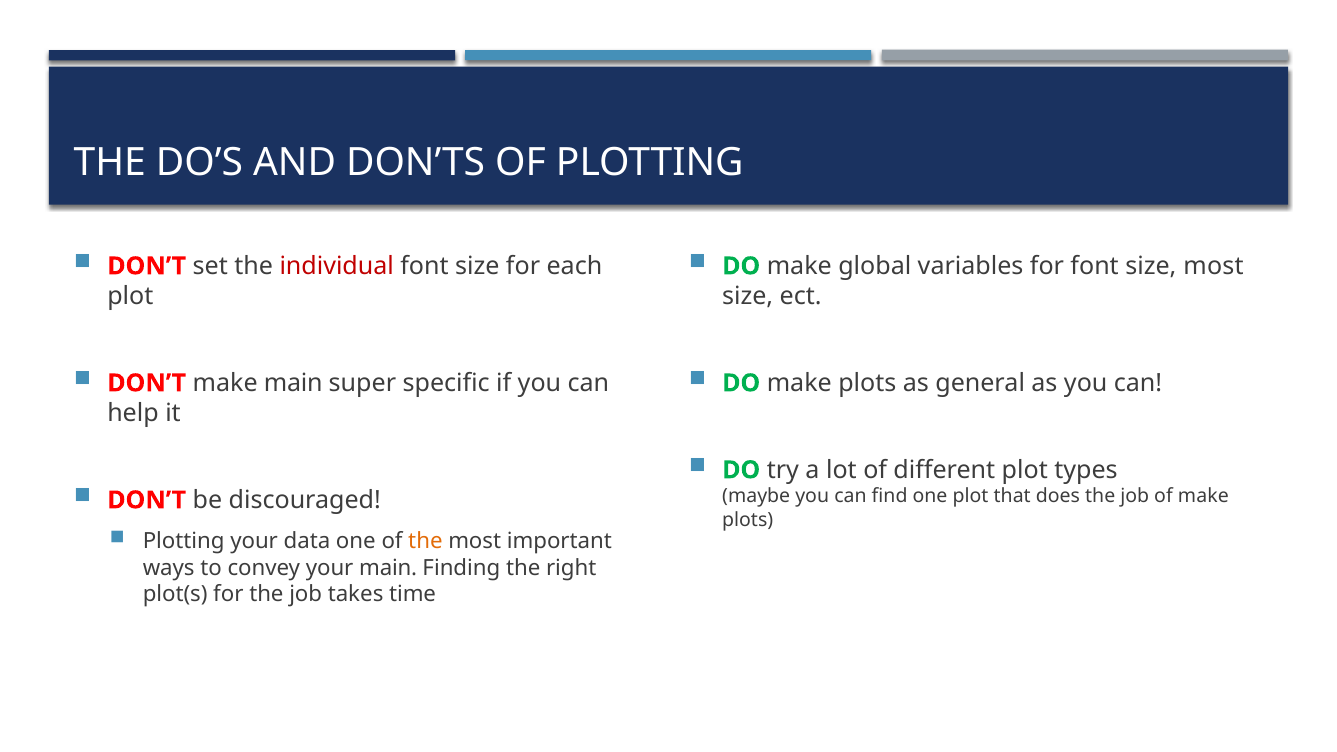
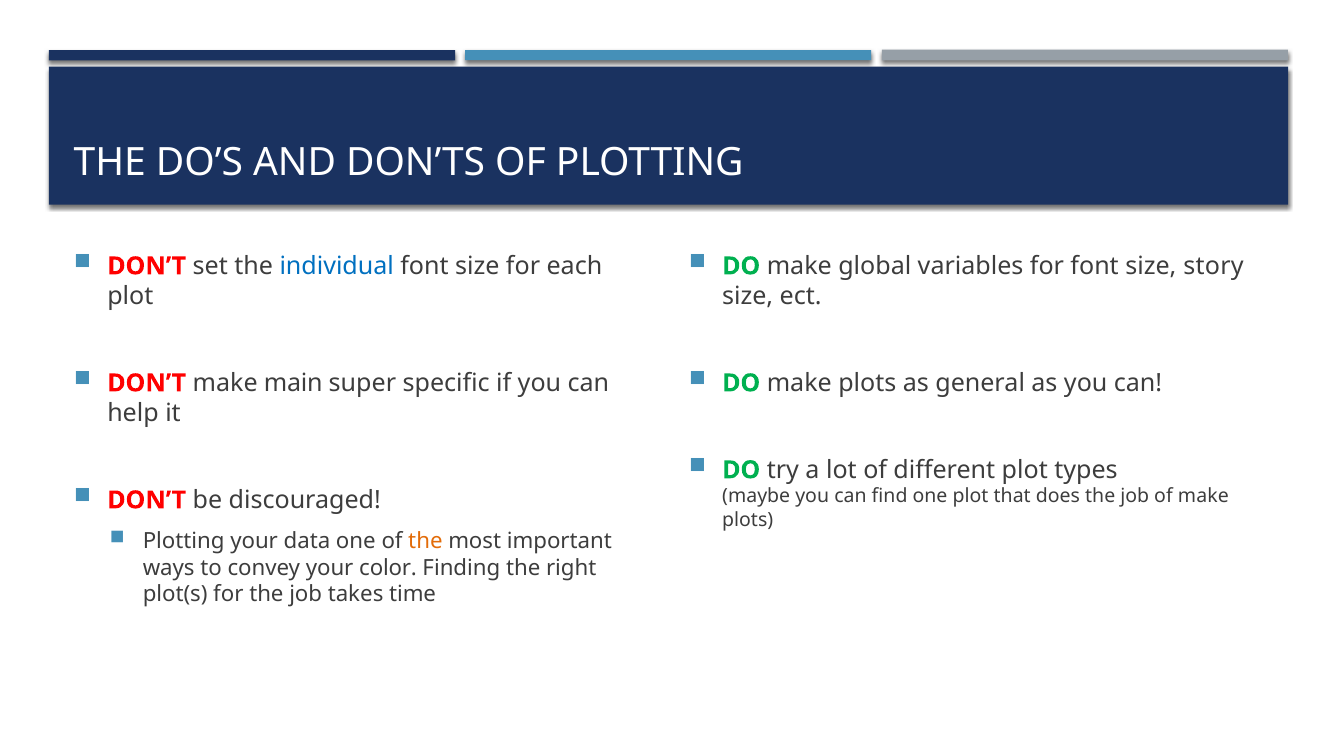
individual colour: red -> blue (337, 266)
size most: most -> story (1214, 266)
your main: main -> color (388, 568)
